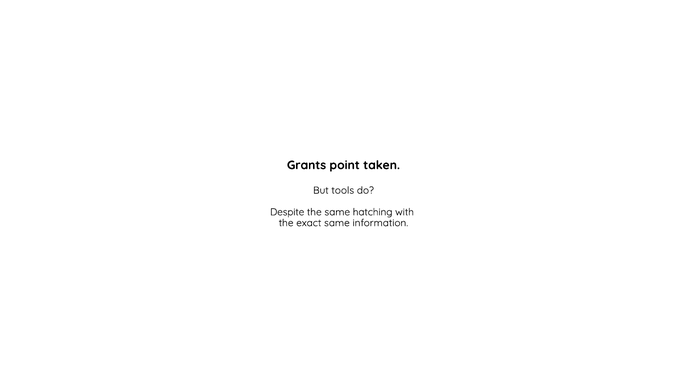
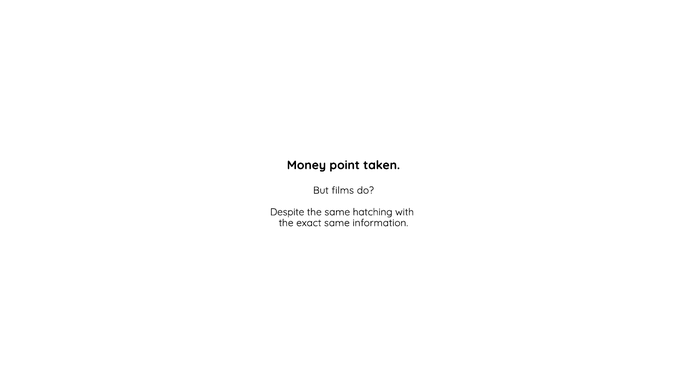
Grants: Grants -> Money (306, 165)
tools: tools -> films (343, 190)
